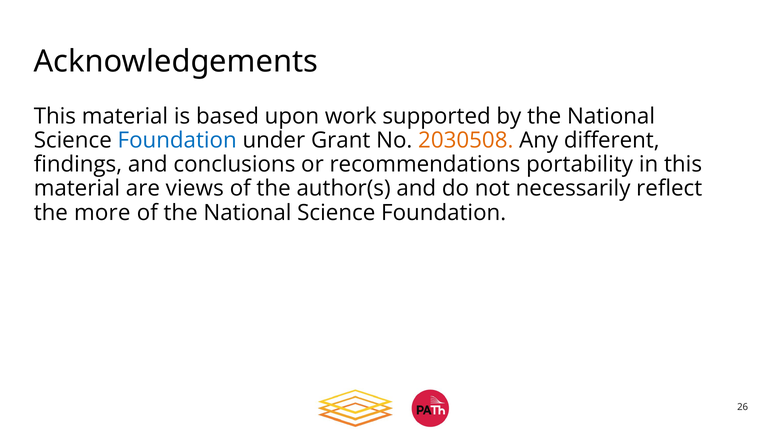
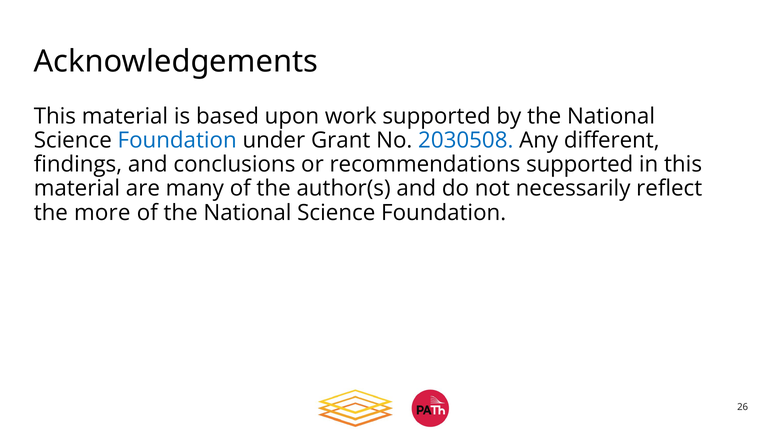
2030508 colour: orange -> blue (466, 140)
recommendations portability: portability -> supported (580, 164)
views: views -> many (195, 188)
